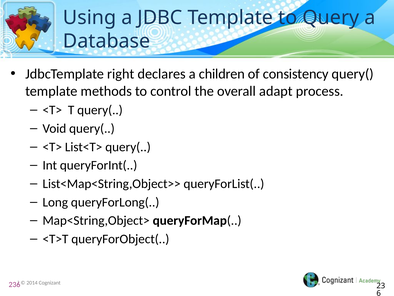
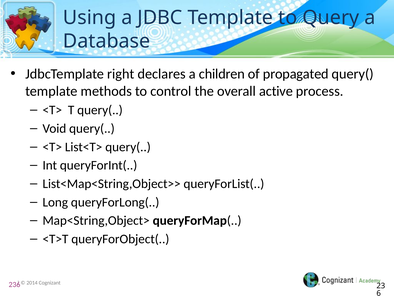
consistency: consistency -> propagated (296, 74)
adapt: adapt -> active (276, 91)
